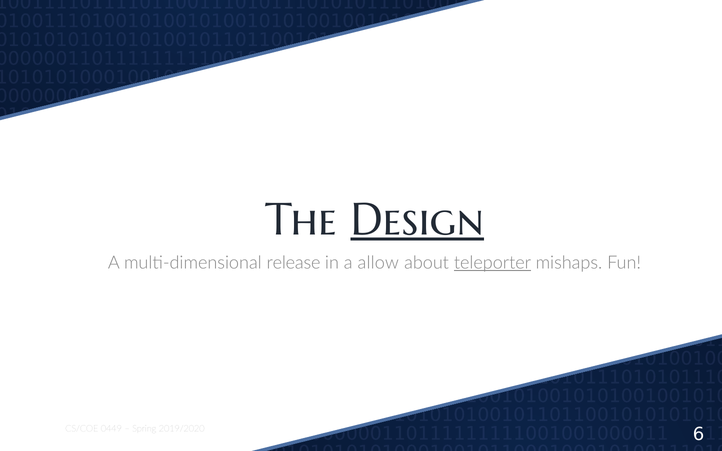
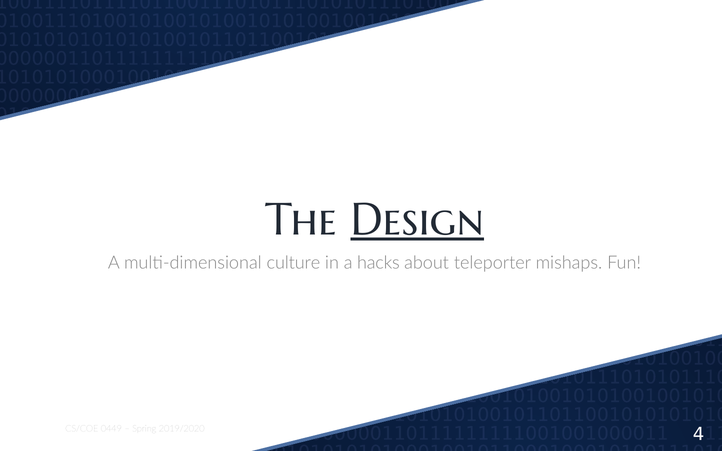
release: release -> culture (293, 263)
allow: allow -> hacks (378, 263)
teleporter underline: present -> none (493, 263)
6: 6 -> 4 (699, 435)
